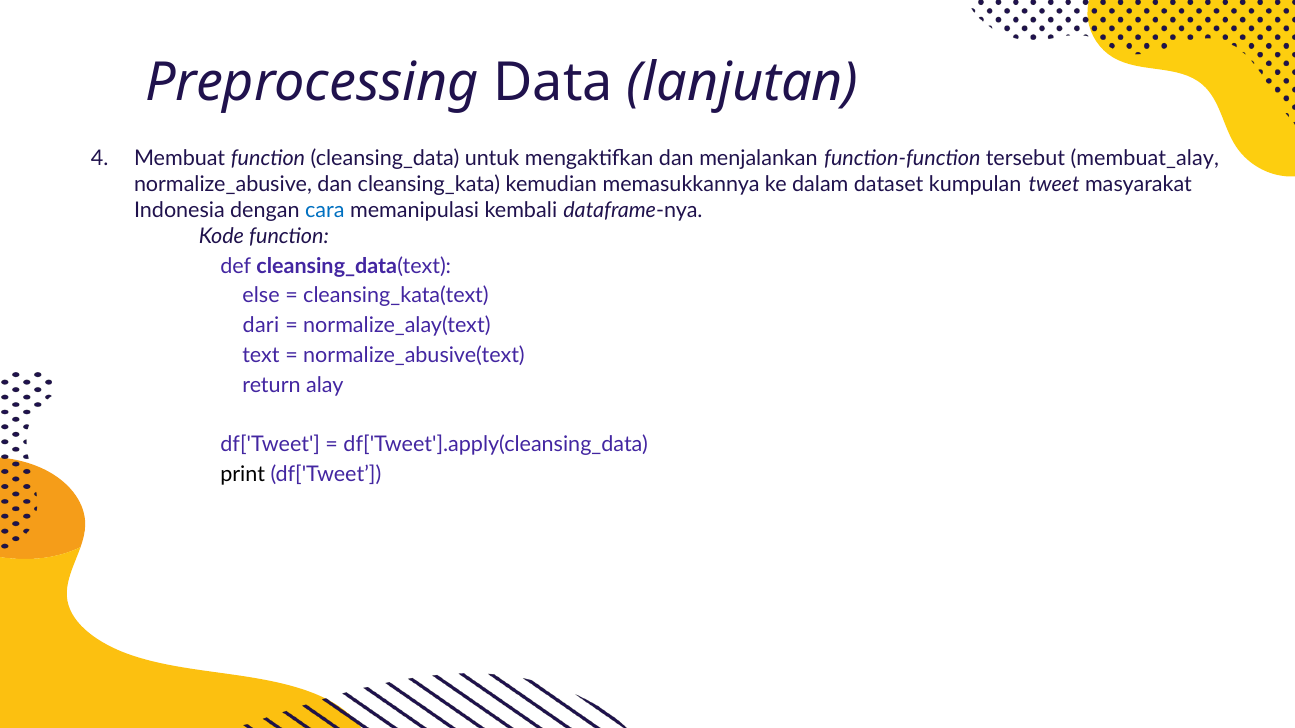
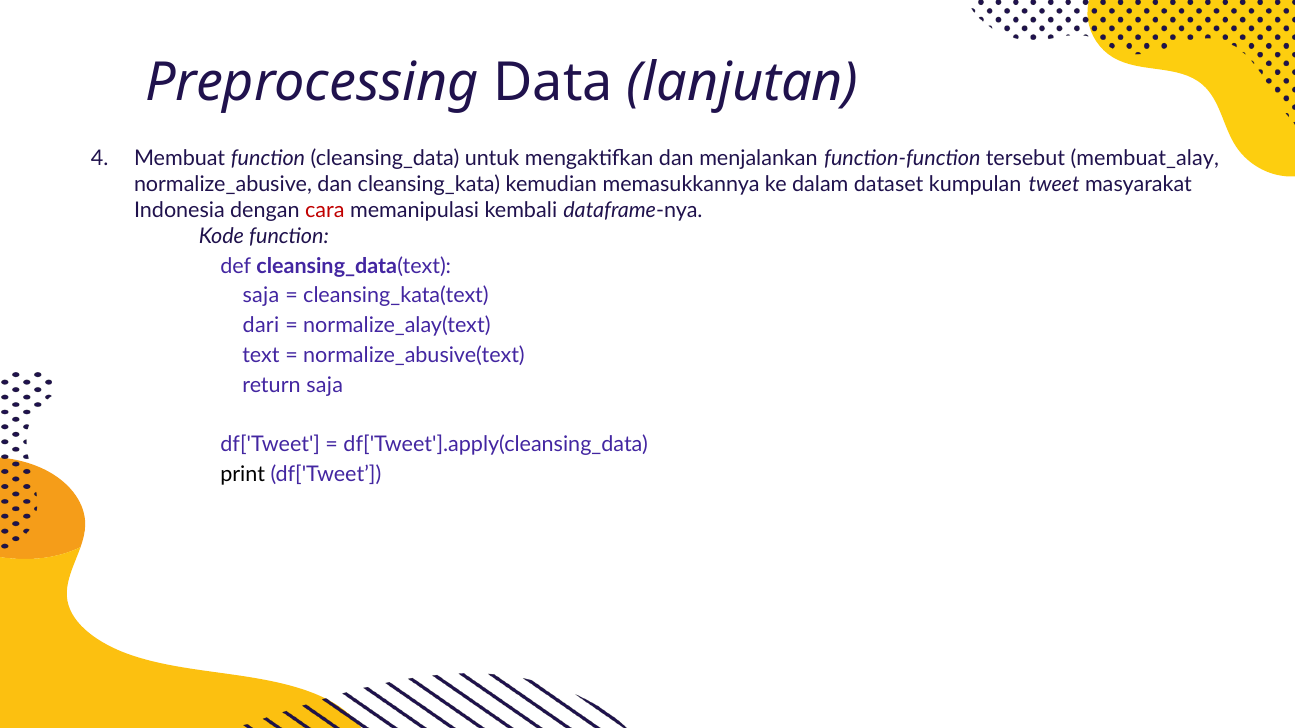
cara colour: blue -> red (325, 210)
else: else -> saja (261, 296)
return alay: alay -> saja (325, 385)
